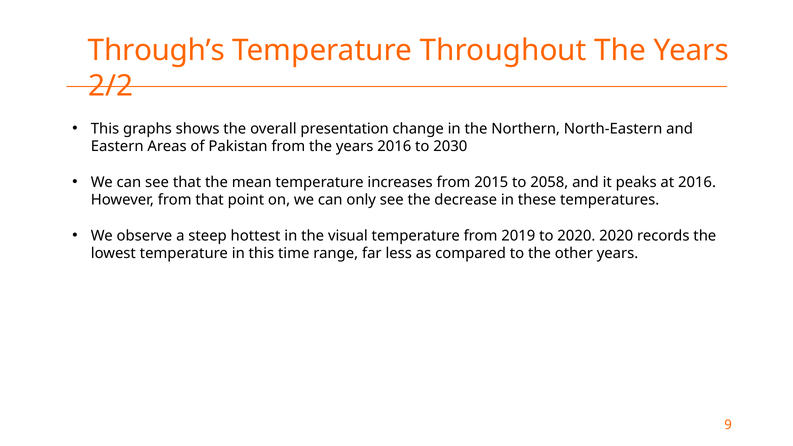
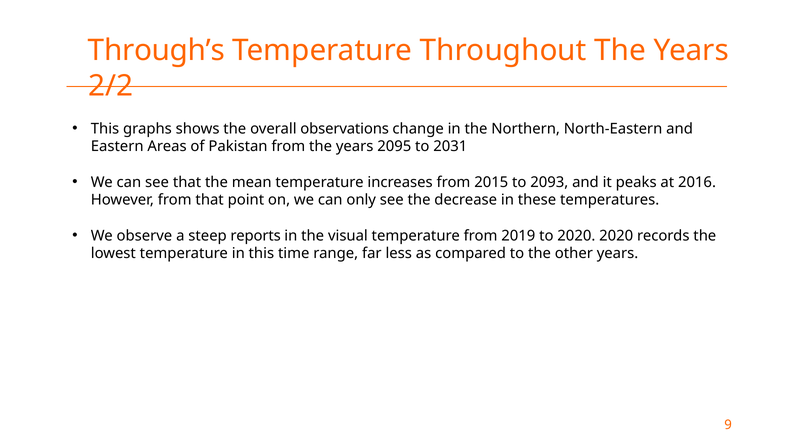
presentation: presentation -> observations (345, 129)
years 2016: 2016 -> 2095 (394, 147)
2030: 2030 -> 2031 (450, 147)
2058: 2058 -> 2093 (549, 182)
hottest: hottest -> reports (256, 236)
